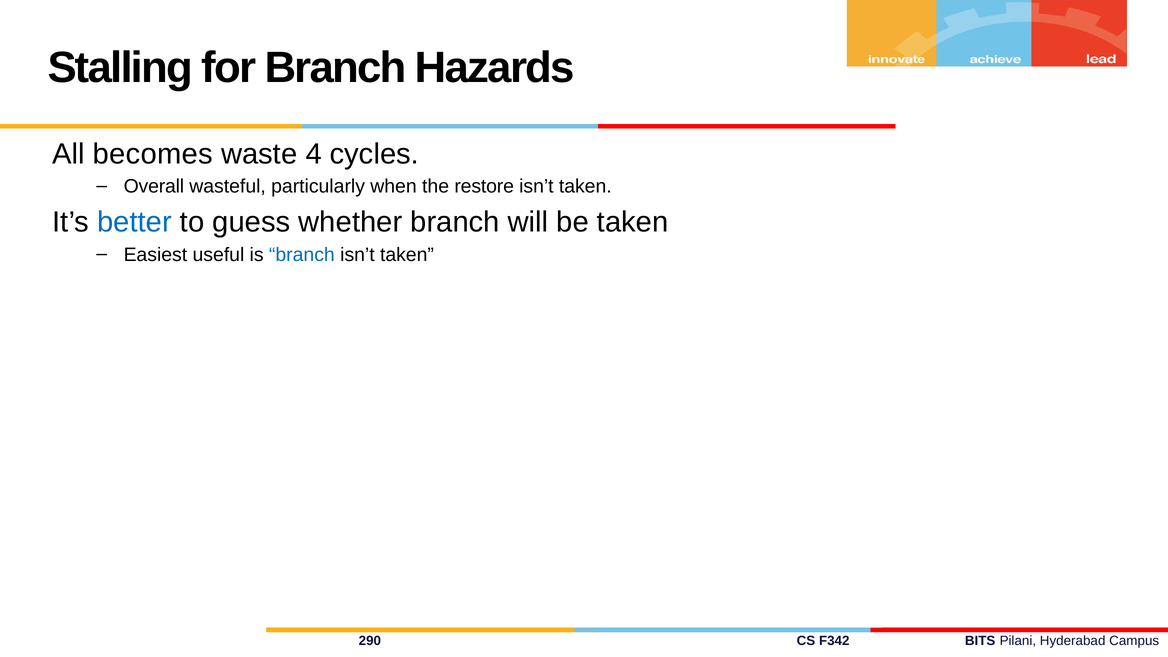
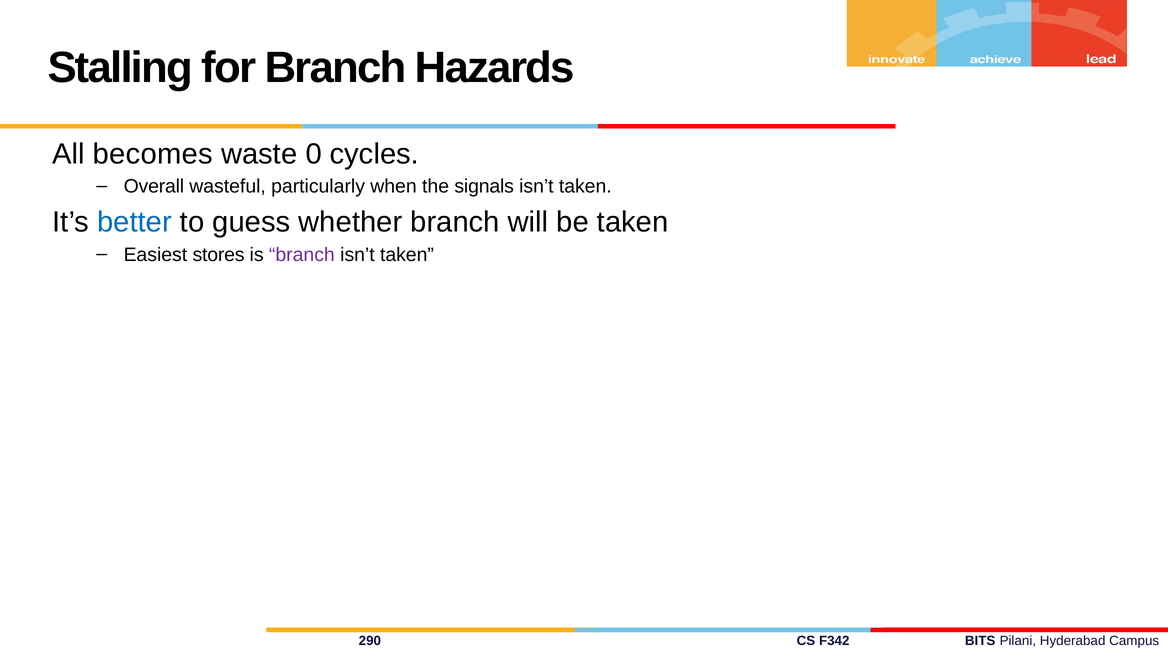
4: 4 -> 0 (314, 154)
restore: restore -> signals (484, 187)
useful: useful -> stores (219, 255)
branch colour: blue -> purple (302, 255)
